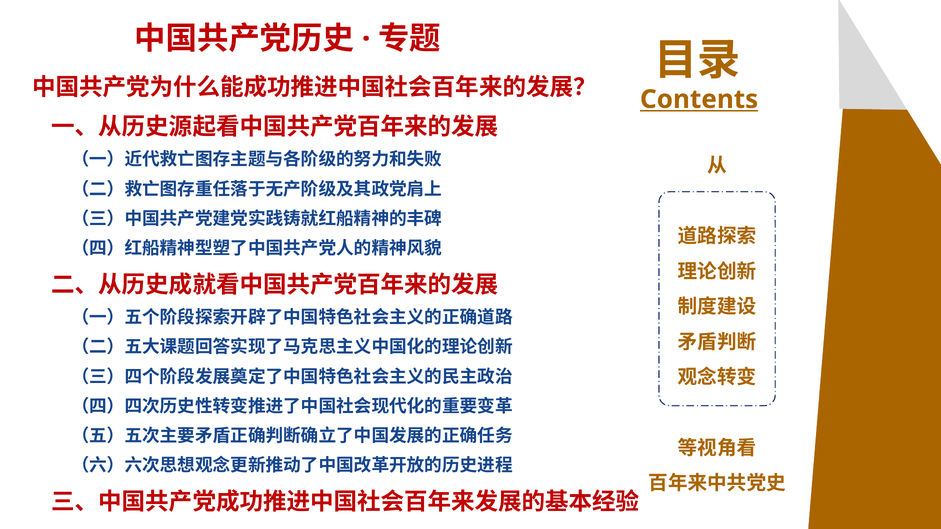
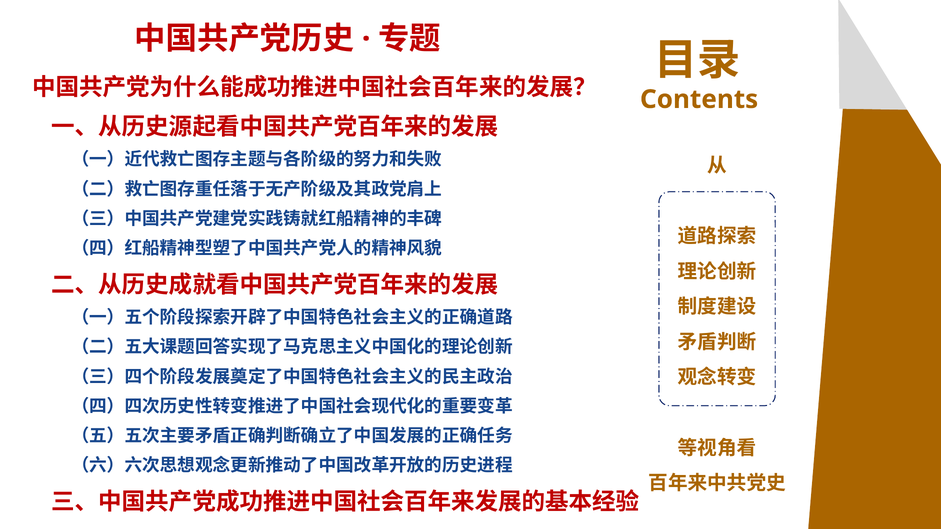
Contents underline: present -> none (699, 99)
